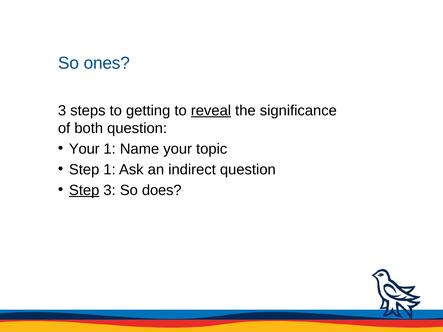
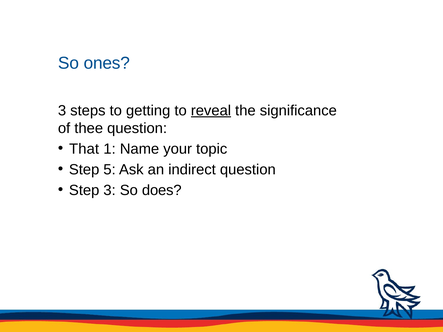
both: both -> thee (89, 128)
Your: Your -> That (84, 149)
Step 1: 1 -> 5 (110, 170)
Step underline: present -> none (84, 190)
